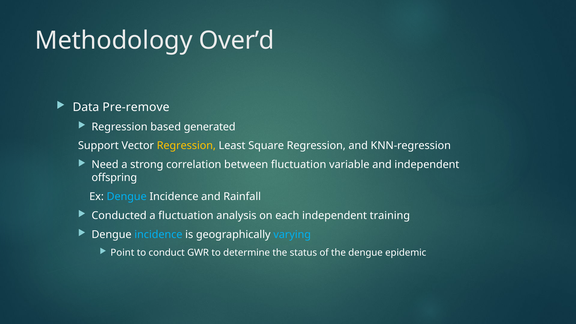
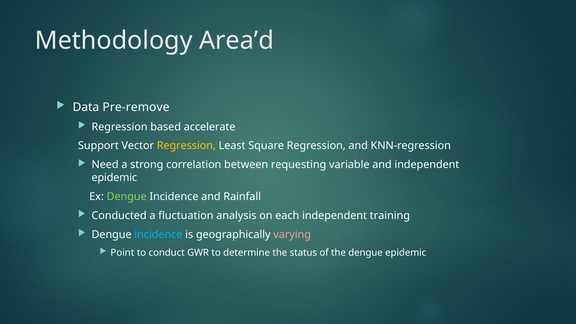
Over’d: Over’d -> Area’d (237, 40)
generated: generated -> accelerate (210, 127)
between fluctuation: fluctuation -> requesting (299, 165)
offspring: offspring -> epidemic (114, 178)
Dengue colour: light blue -> light green (127, 197)
varying colour: light blue -> pink (292, 235)
